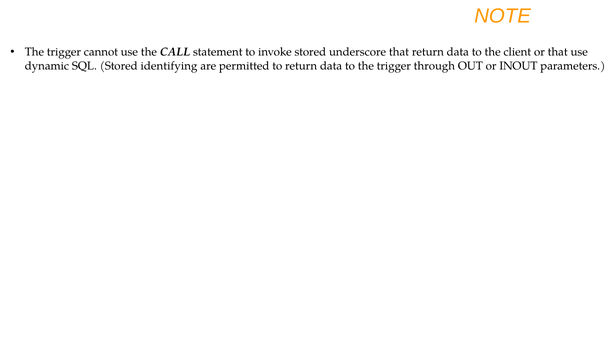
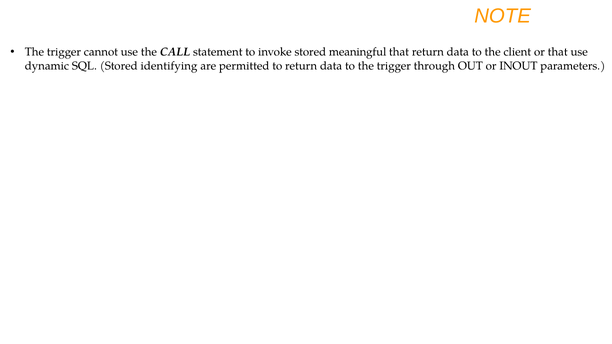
underscore: underscore -> meaningful (358, 52)
